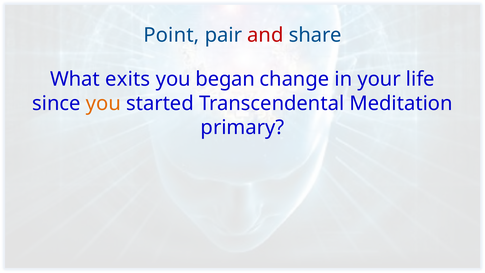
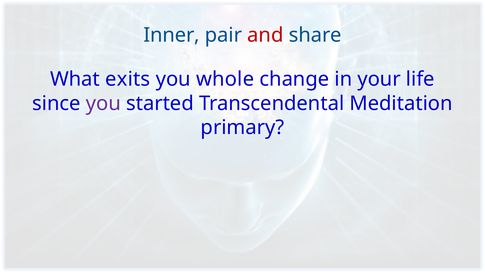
Point: Point -> Inner (172, 35)
began: began -> whole (225, 79)
you colour: orange -> purple (103, 103)
